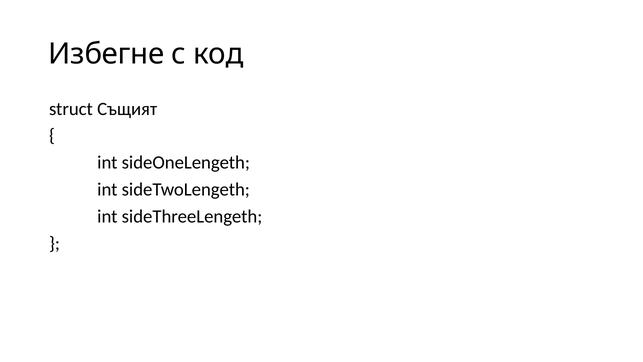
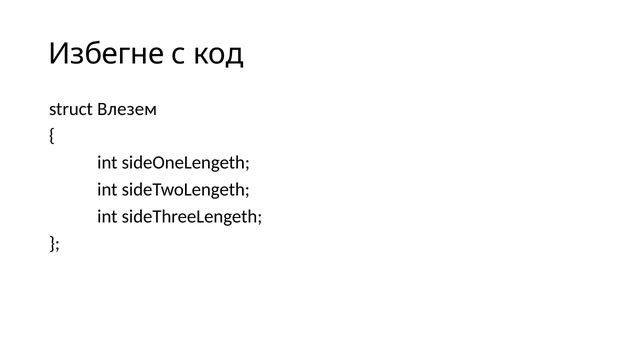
Същият: Същият -> Влезем (127, 109)
